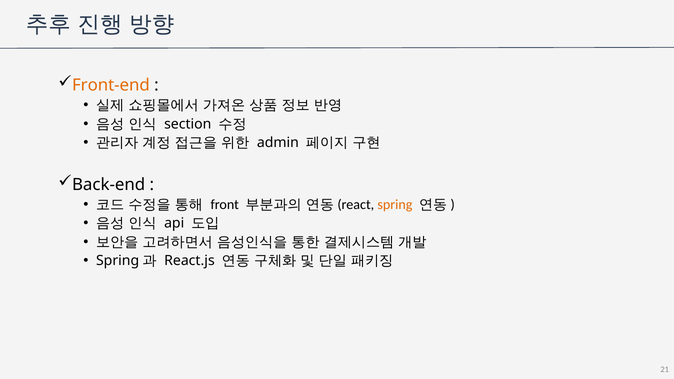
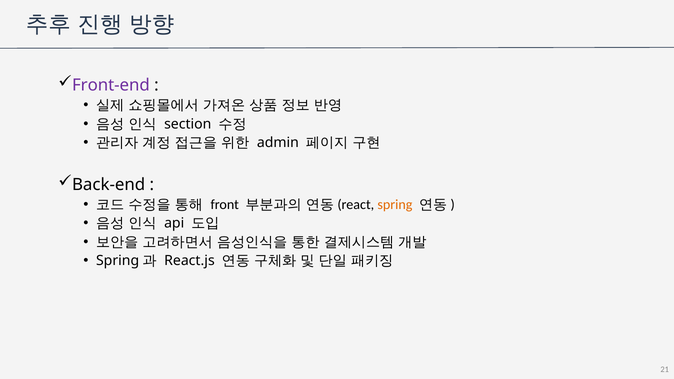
Front-end colour: orange -> purple (111, 85)
